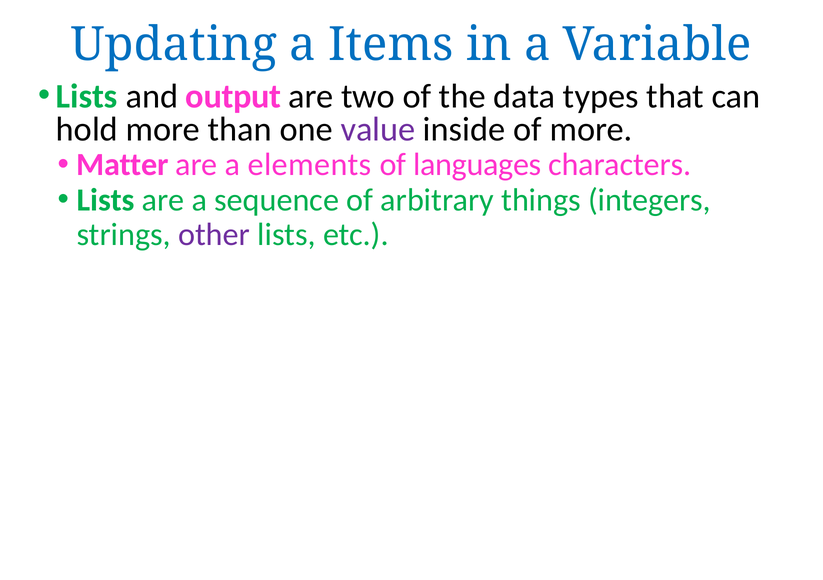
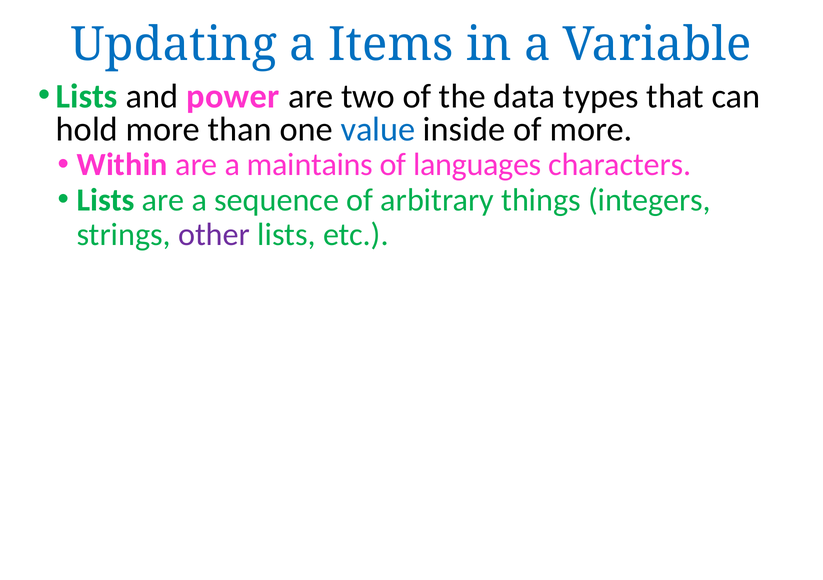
output: output -> power (233, 96)
value colour: purple -> blue (378, 129)
Matter: Matter -> Within (122, 165)
elements: elements -> maintains (310, 165)
